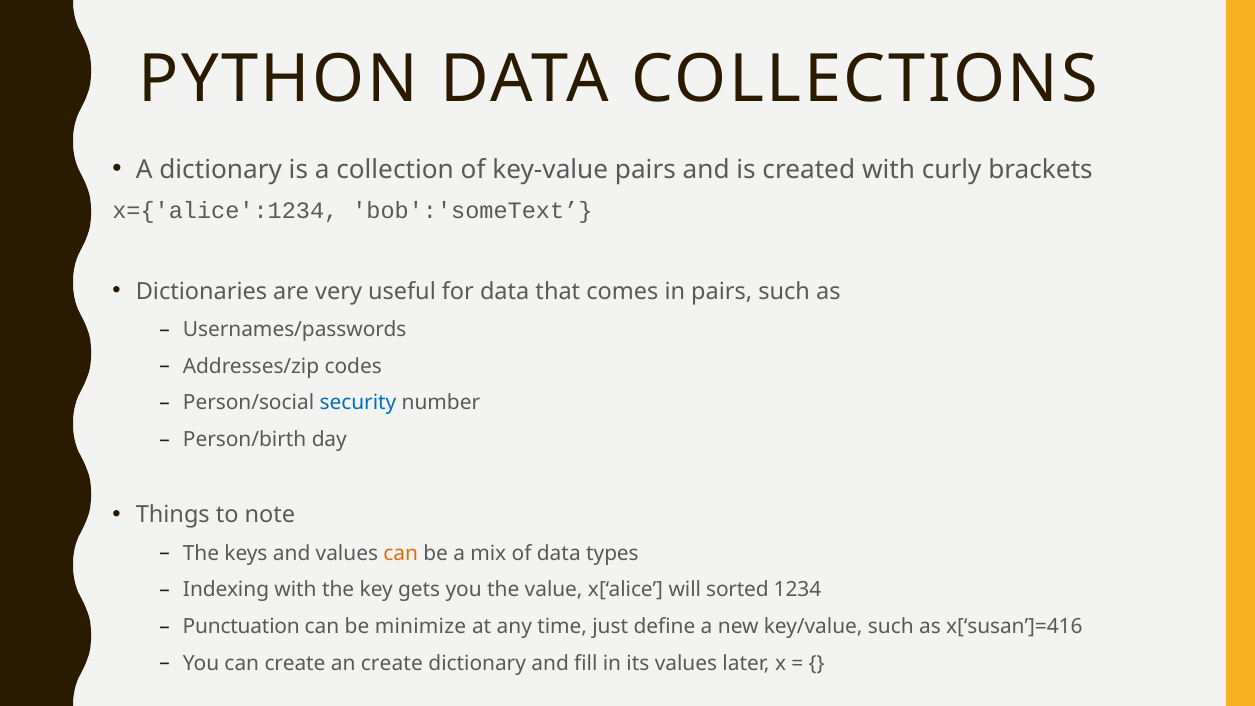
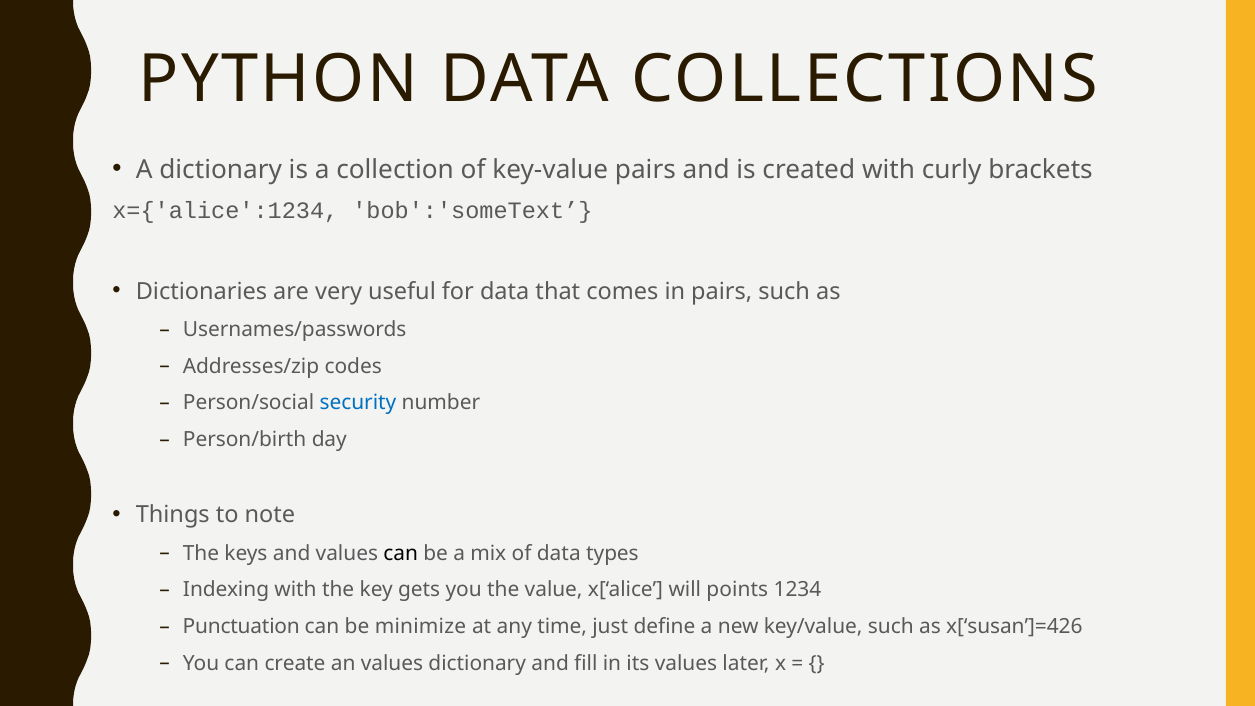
can colour: orange -> black (401, 553)
sorted: sorted -> points (737, 590)
x[‘susan’]=416: x[‘susan’]=416 -> x[‘susan’]=426 (1014, 626)
an create: create -> values (392, 663)
